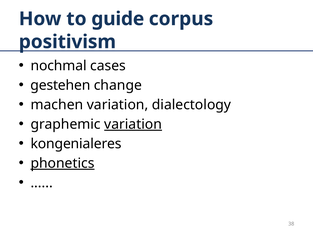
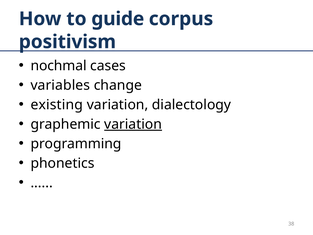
gestehen: gestehen -> variables (60, 85)
machen: machen -> existing (57, 105)
kongenialeres: kongenialeres -> programming (76, 144)
phonetics underline: present -> none (62, 163)
